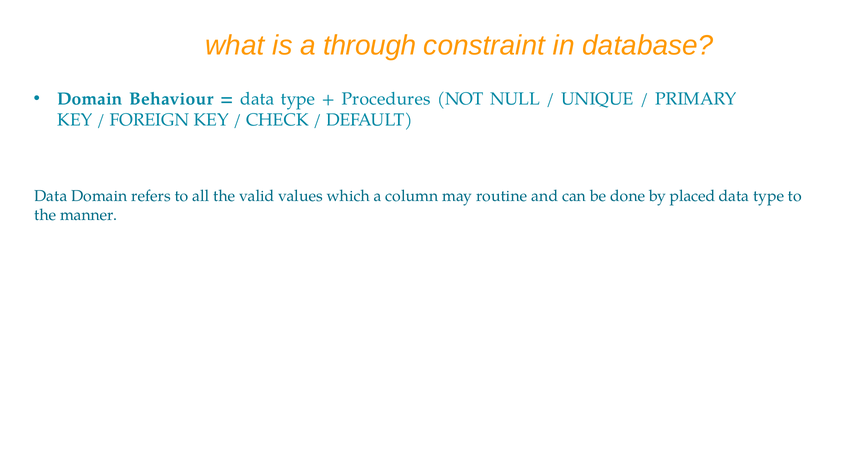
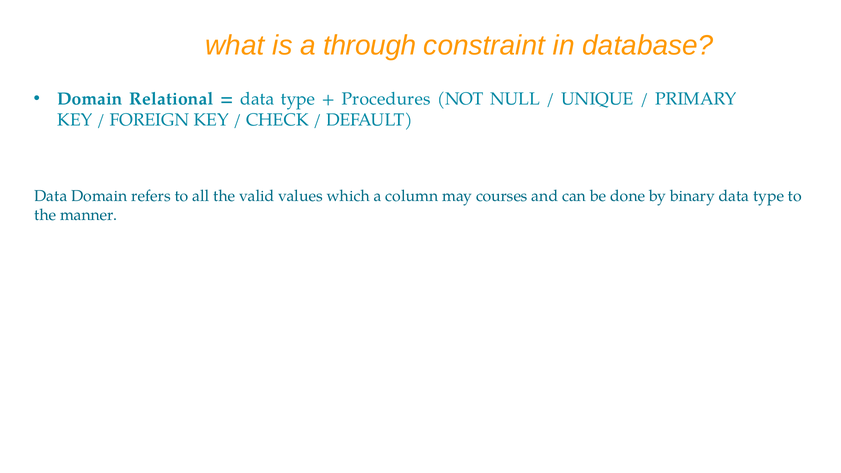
Behaviour: Behaviour -> Relational (171, 99)
routine: routine -> courses (502, 196)
placed: placed -> binary (692, 196)
